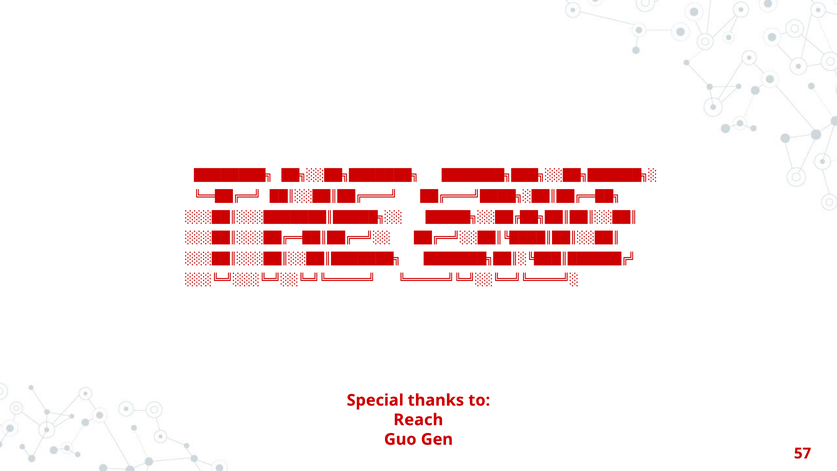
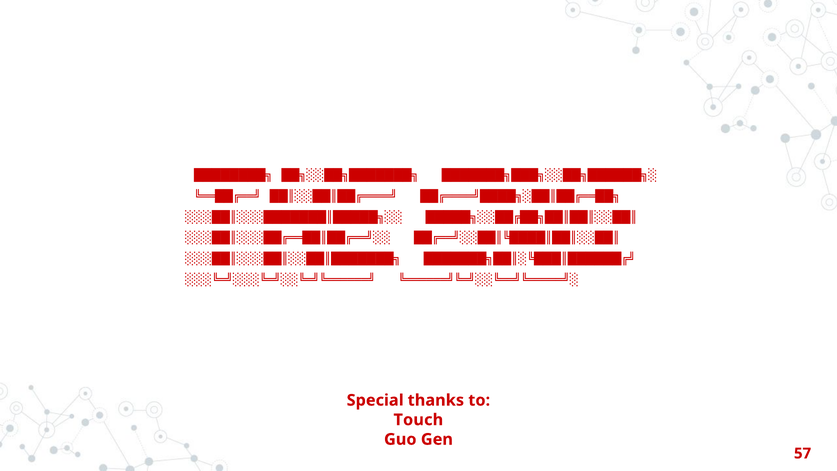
Reach: Reach -> Touch (418, 420)
